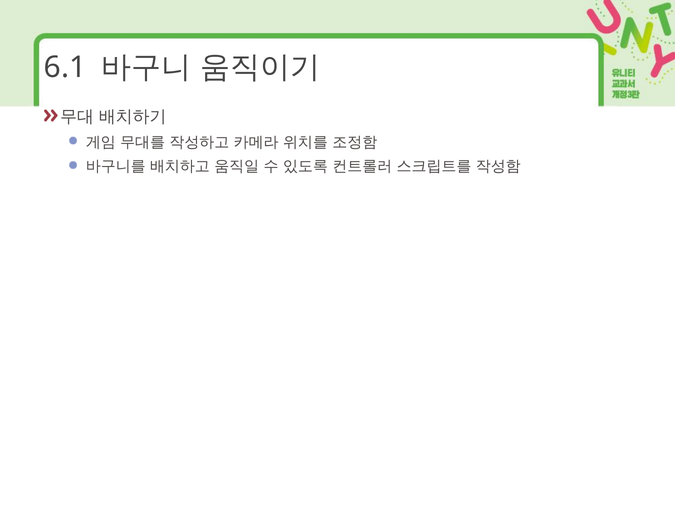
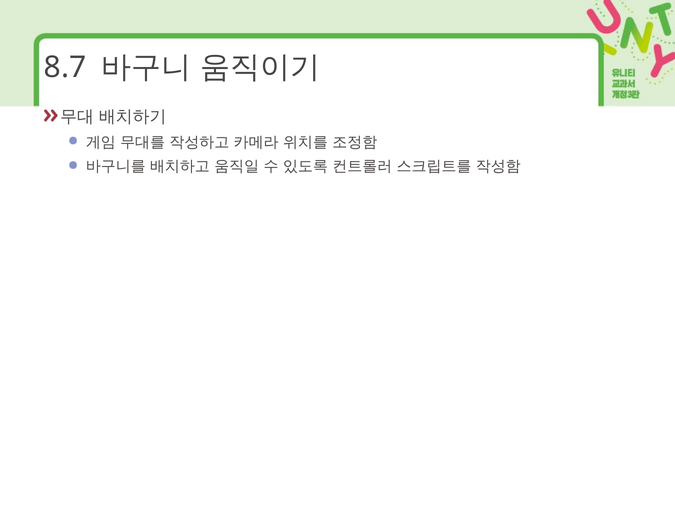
6.1: 6.1 -> 8.7 (65, 68)
